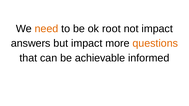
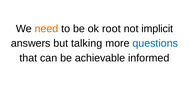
not impact: impact -> implicit (157, 29)
but impact: impact -> talking (87, 43)
questions colour: orange -> blue (155, 43)
